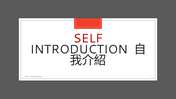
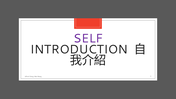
SELF colour: red -> purple (88, 38)
